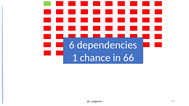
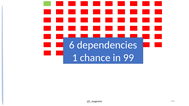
66: 66 -> 99 (129, 58)
